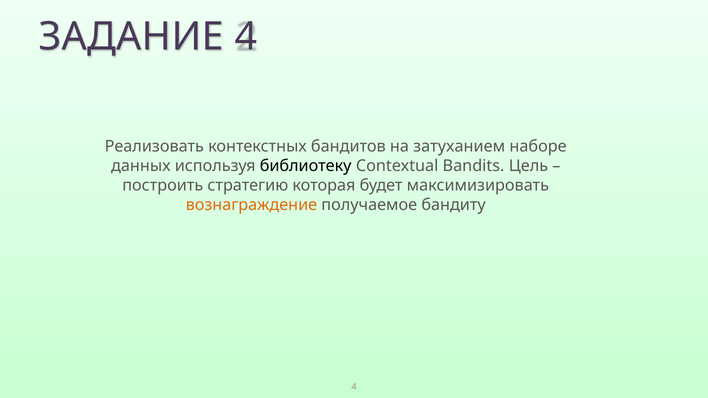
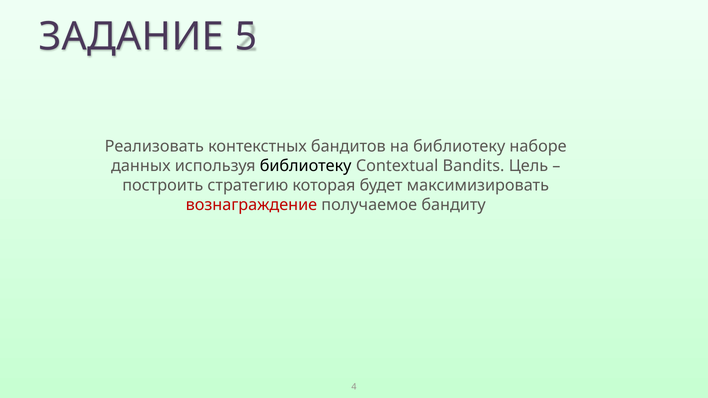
ЗАДАНИЕ 4: 4 -> 5 (246, 37)
на затуханием: затуханием -> библиотеку (459, 146)
вознаграждение colour: orange -> red (251, 205)
